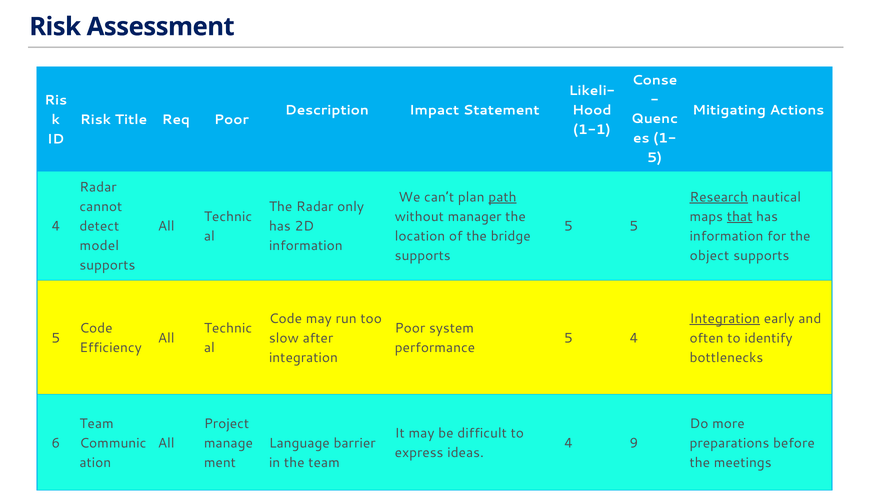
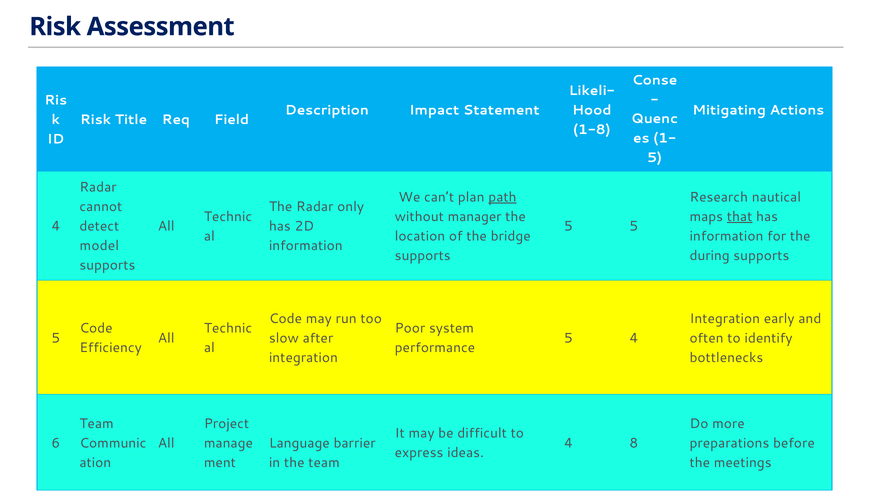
Req Poor: Poor -> Field (232, 120)
1-1: 1-1 -> 1-8 (592, 130)
Research underline: present -> none (719, 197)
object: object -> during (710, 256)
Integration underline: present -> none (725, 319)
9: 9 -> 8 (634, 443)
